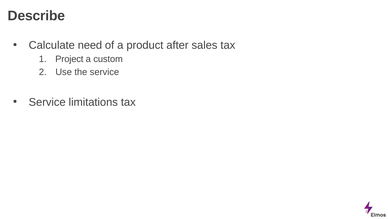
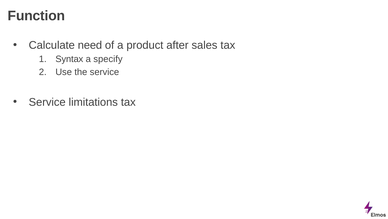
Describe: Describe -> Function (36, 16)
Project: Project -> Syntax (69, 59)
custom: custom -> specify (108, 59)
